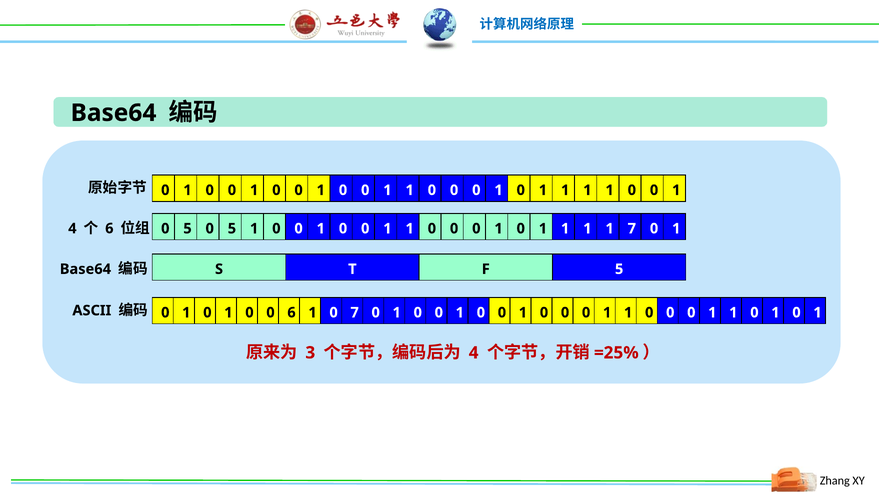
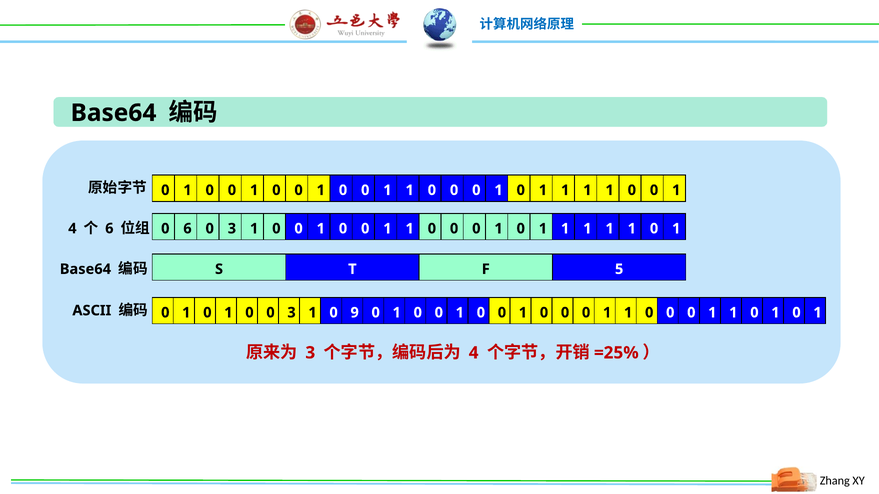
5: 5 -> 6 (187, 229)
5: 5 -> 3 (232, 229)
7: 7 -> 1 (632, 229)
0 0 6: 6 -> 3 (292, 313)
0 7: 7 -> 9 (355, 313)
